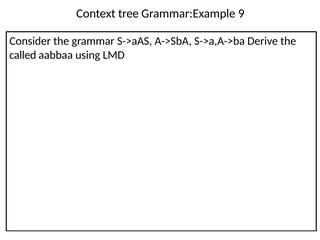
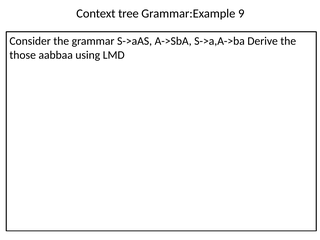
called: called -> those (23, 55)
